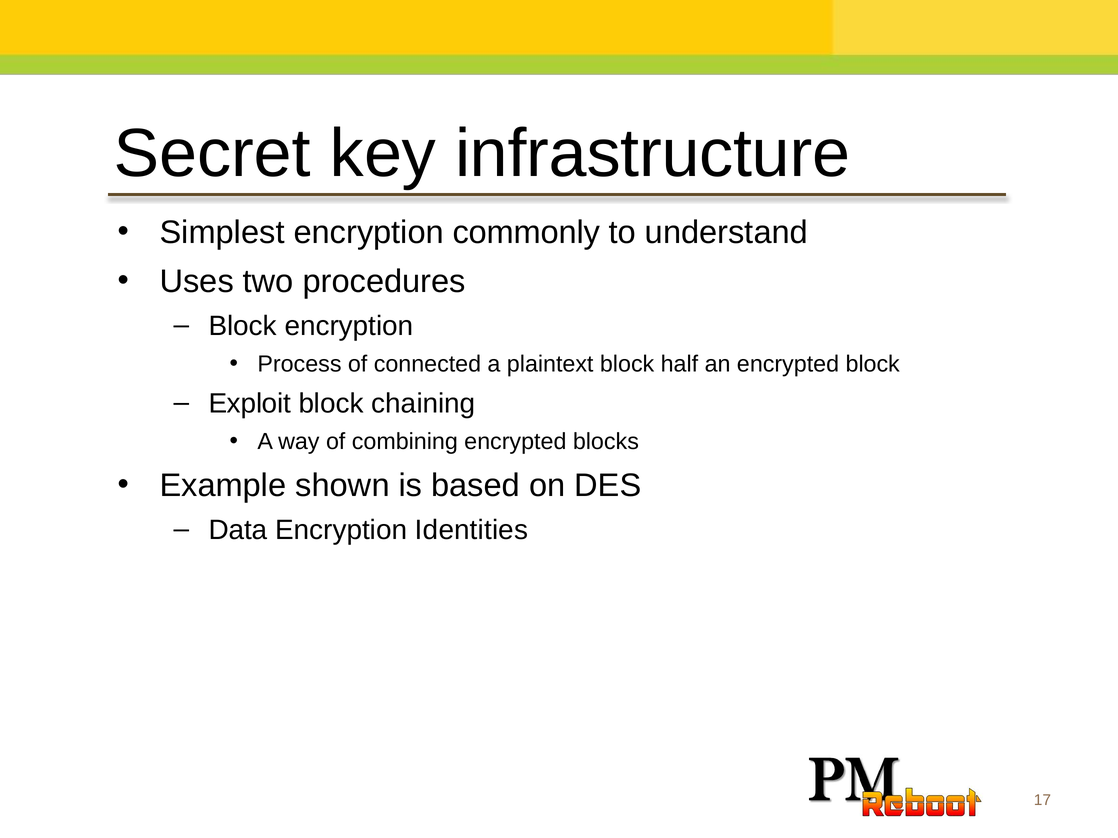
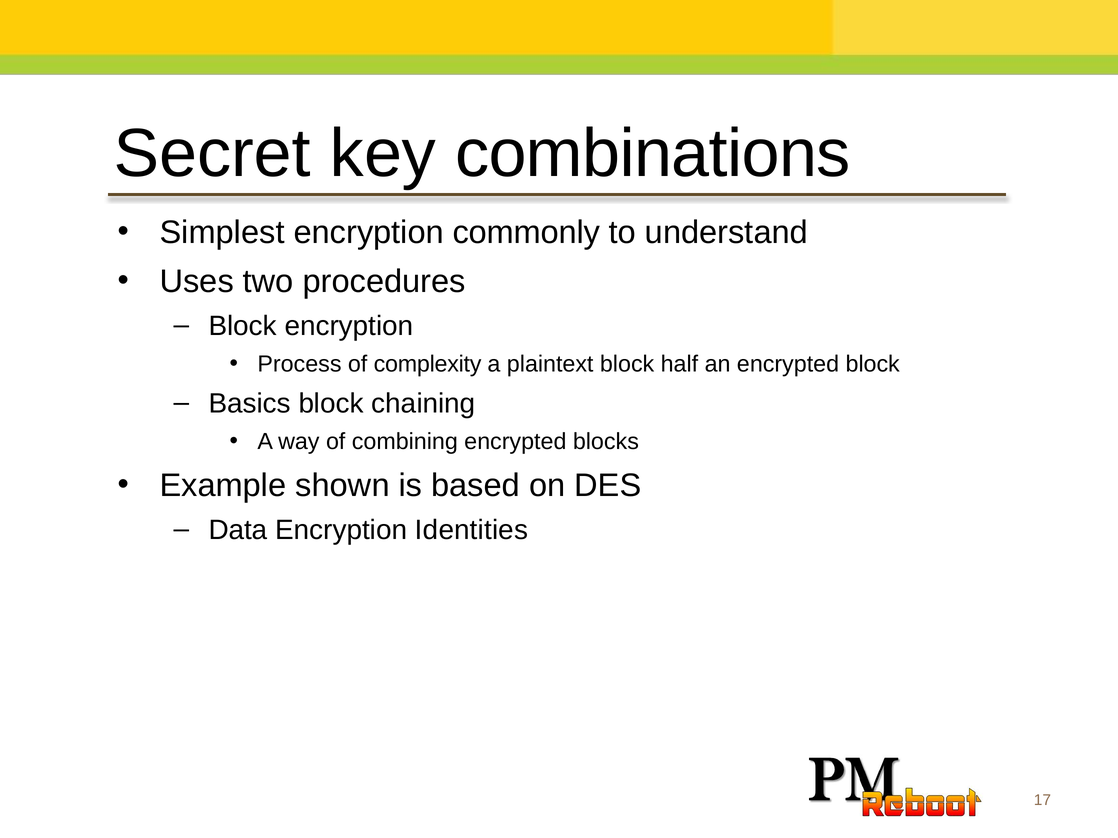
infrastructure: infrastructure -> combinations (653, 154)
connected: connected -> complexity (428, 364)
Exploit: Exploit -> Basics (250, 404)
